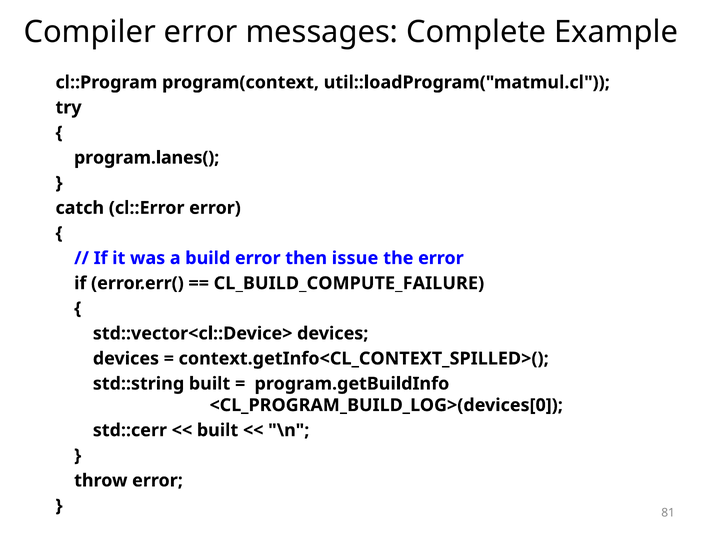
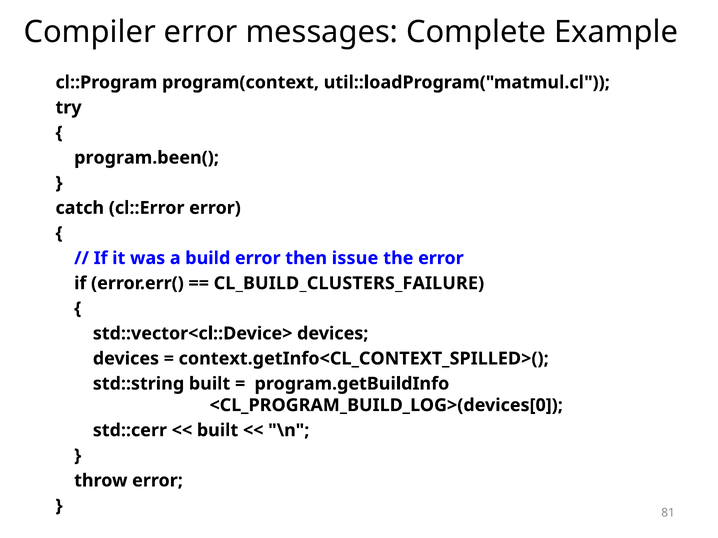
program.lanes(: program.lanes( -> program.been( (147, 158)
CL_BUILD_COMPUTE_FAILURE: CL_BUILD_COMPUTE_FAILURE -> CL_BUILD_CLUSTERS_FAILURE (349, 284)
